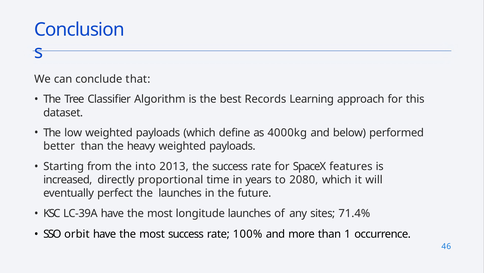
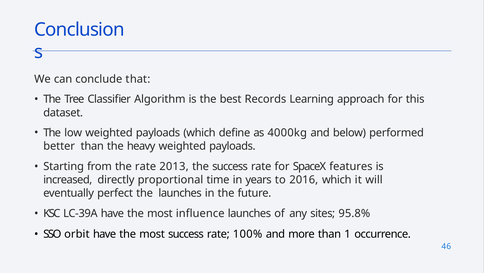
the into: into -> rate (146, 166)
2080: 2080 -> 2016 (304, 179)
longitude: longitude -> influence (200, 213)
71.4%: 71.4% -> 95.8% (354, 213)
